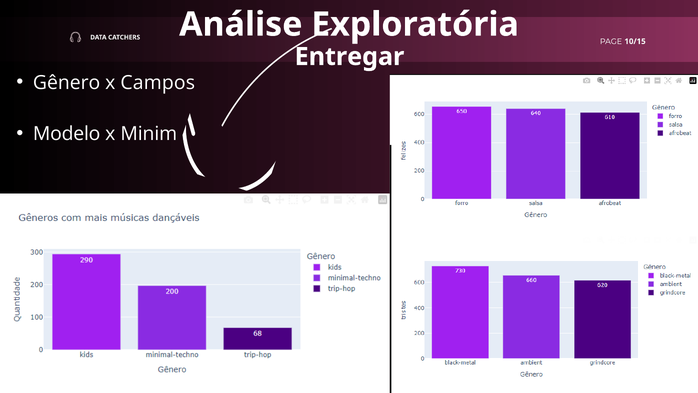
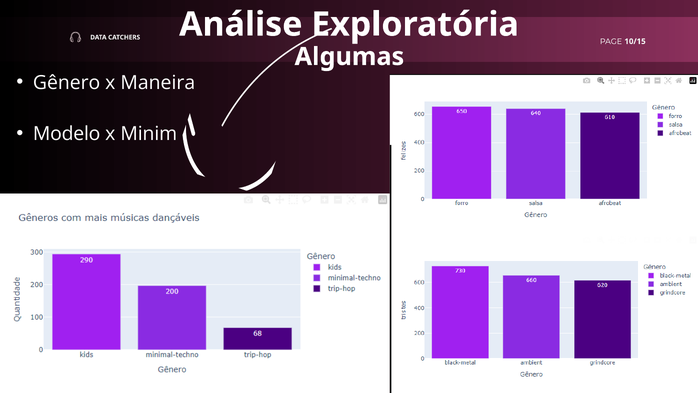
Entregar: Entregar -> Algumas (349, 57)
Campos: Campos -> Maneira (158, 83)
